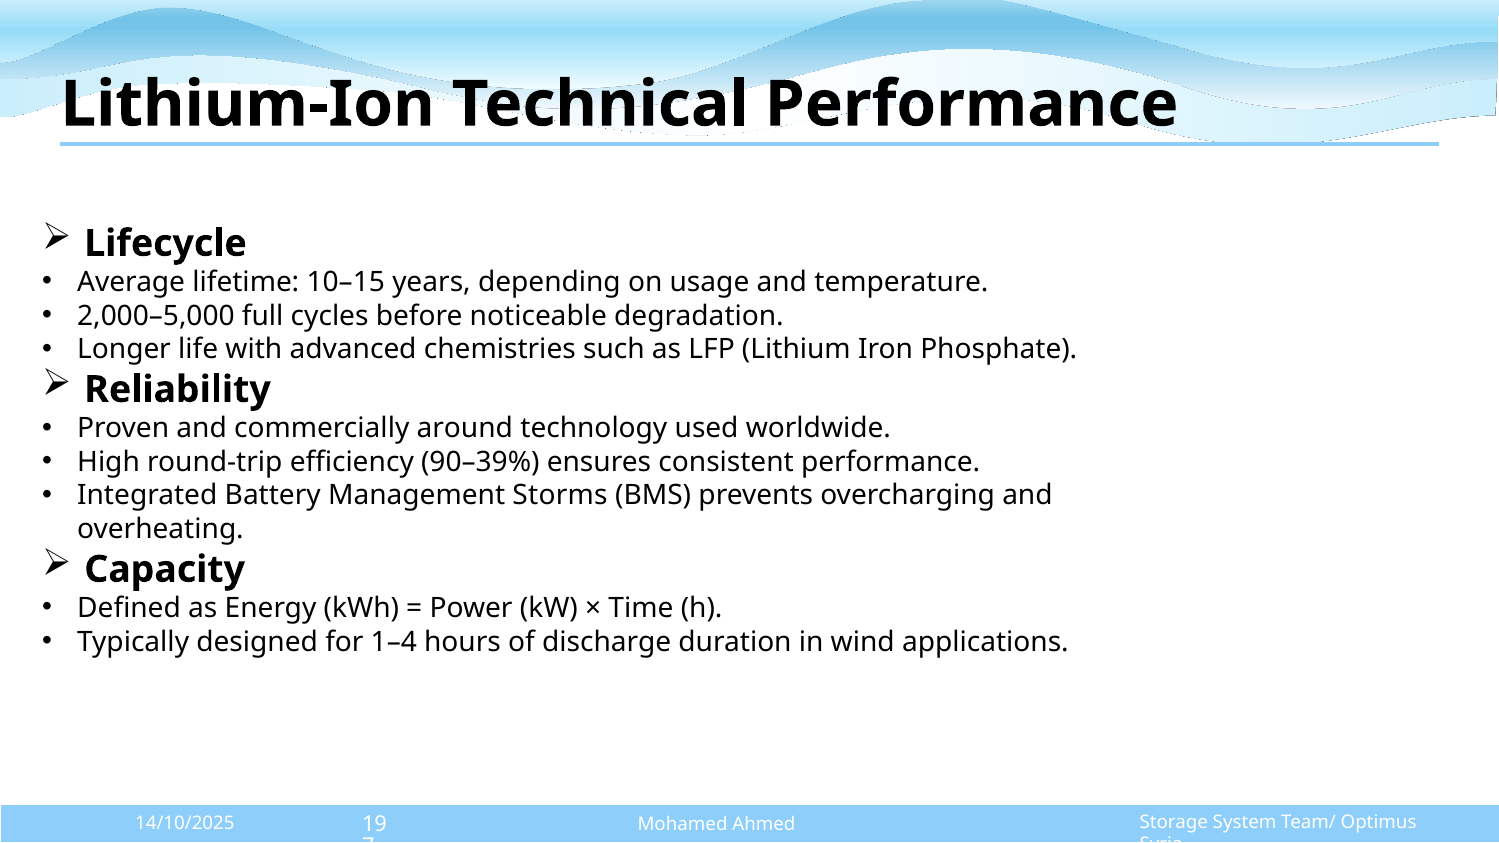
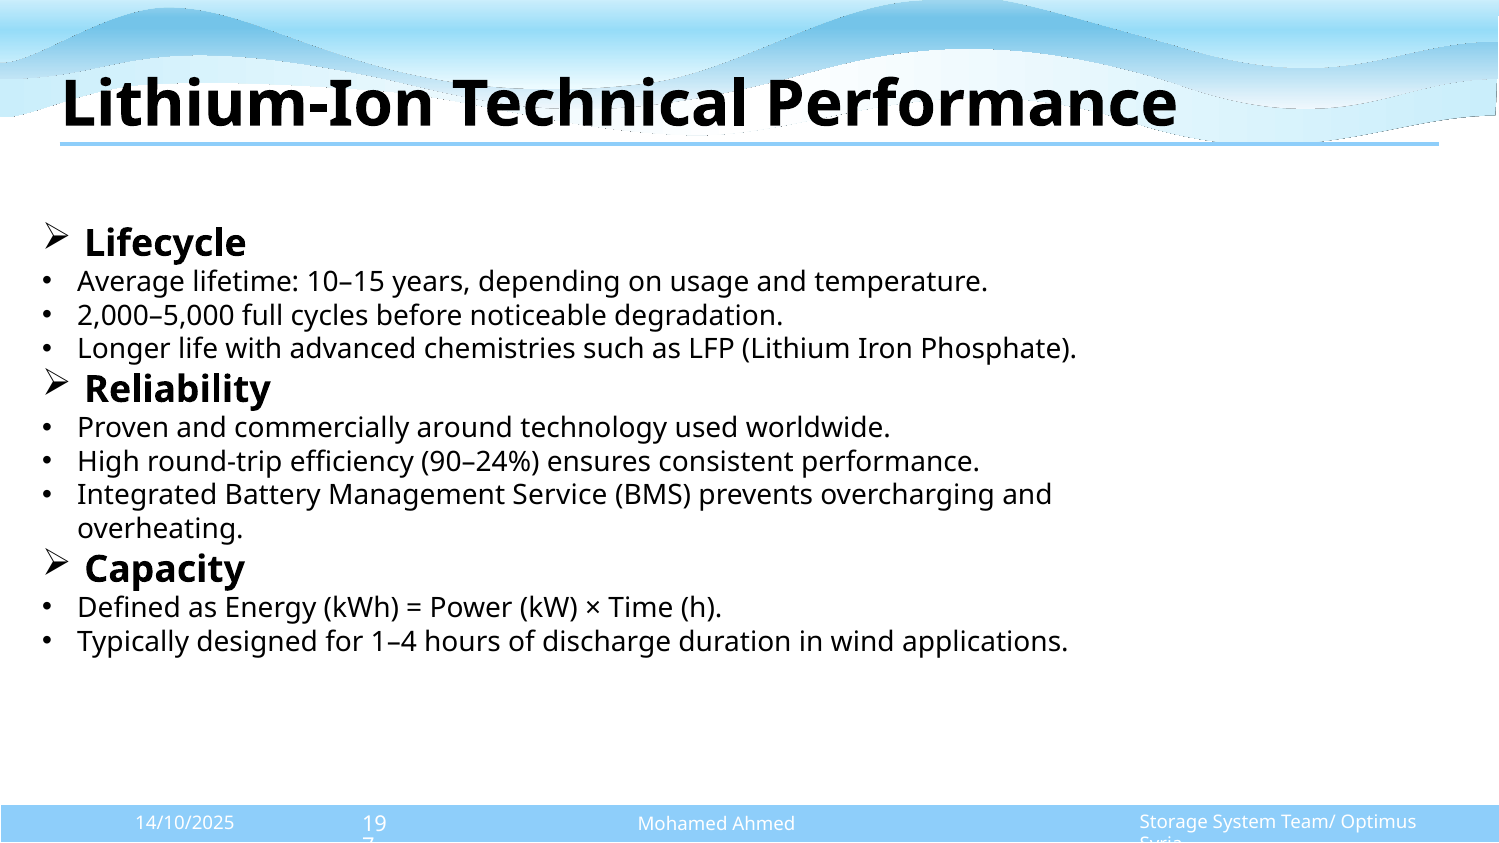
90–39%: 90–39% -> 90–24% (480, 462)
Storms: Storms -> Service (560, 496)
